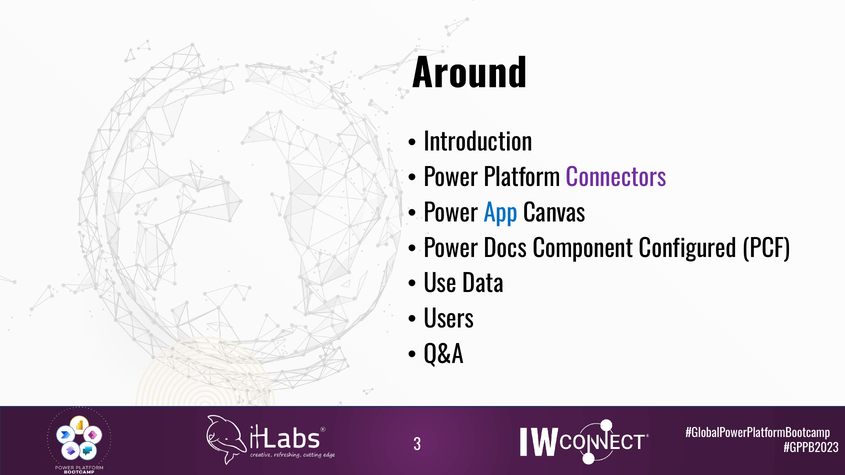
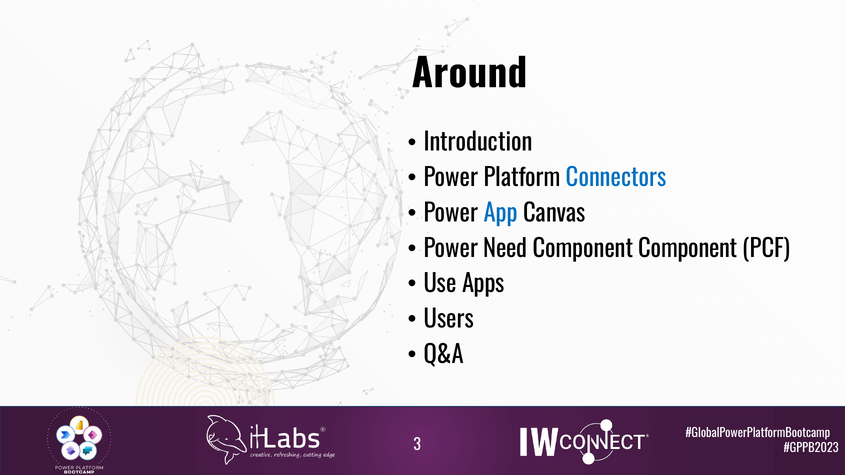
Connectors colour: purple -> blue (616, 178)
Docs: Docs -> Need (505, 249)
Component Configured: Configured -> Component (688, 249)
Data: Data -> Apps (483, 284)
